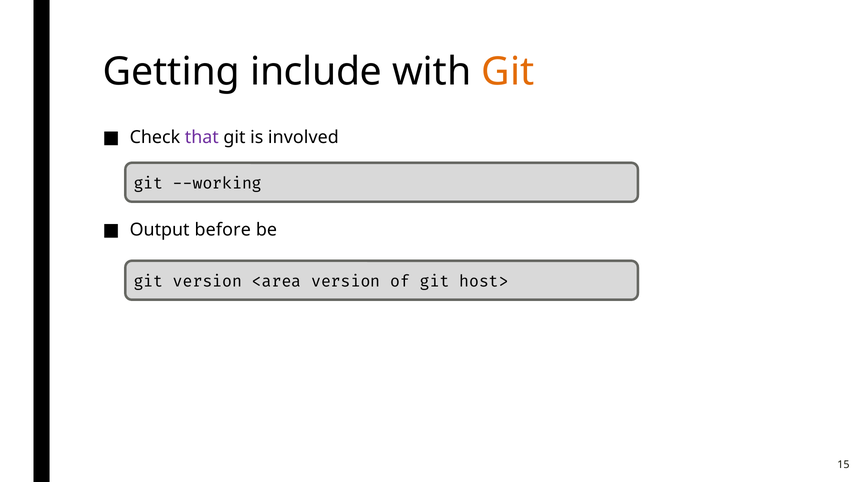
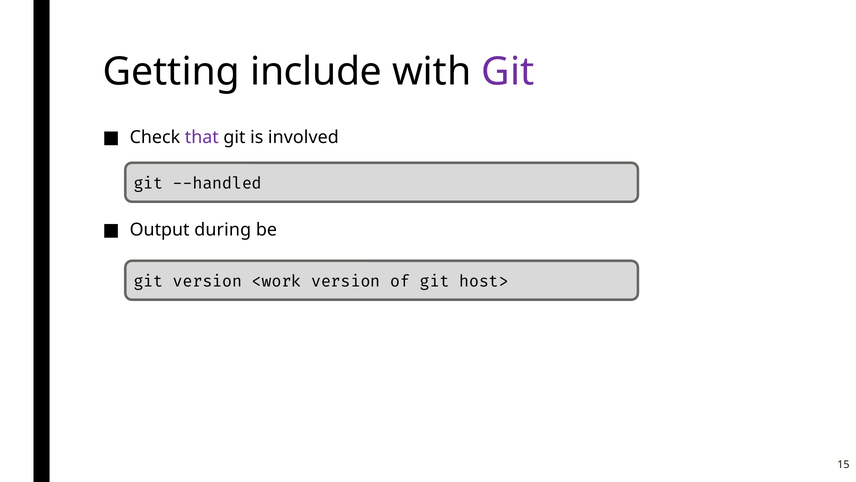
Git colour: orange -> purple (508, 72)
--working: --working -> --handled (217, 183)
before: before -> during (223, 230)
<area: <area -> <work (277, 281)
